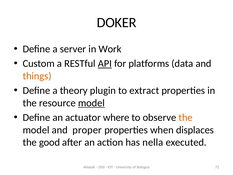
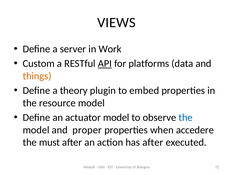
DOKER: DOKER -> VIEWS (116, 23)
extract: extract -> embed (144, 90)
model underline: present -> none (91, 103)
actuator where: where -> model (116, 117)
the colour: orange -> blue (186, 117)
displaces: displaces -> accedere (195, 130)
good: good -> must (49, 142)
has nella: nella -> after (153, 142)
